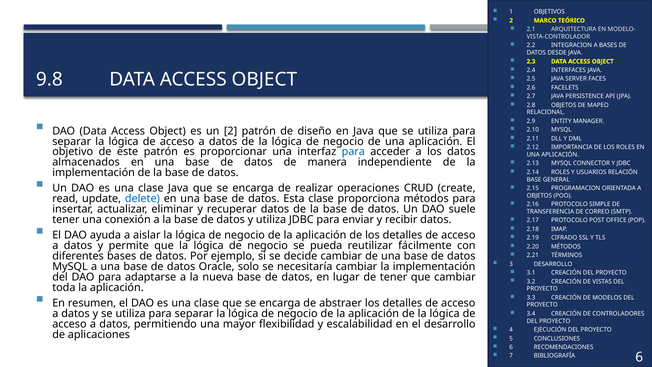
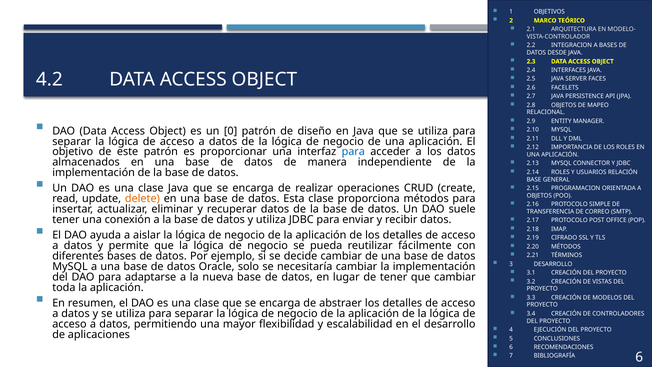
9.8: 9.8 -> 4.2 (49, 79)
un 2: 2 -> 0 (231, 131)
delete colour: blue -> orange (142, 199)
